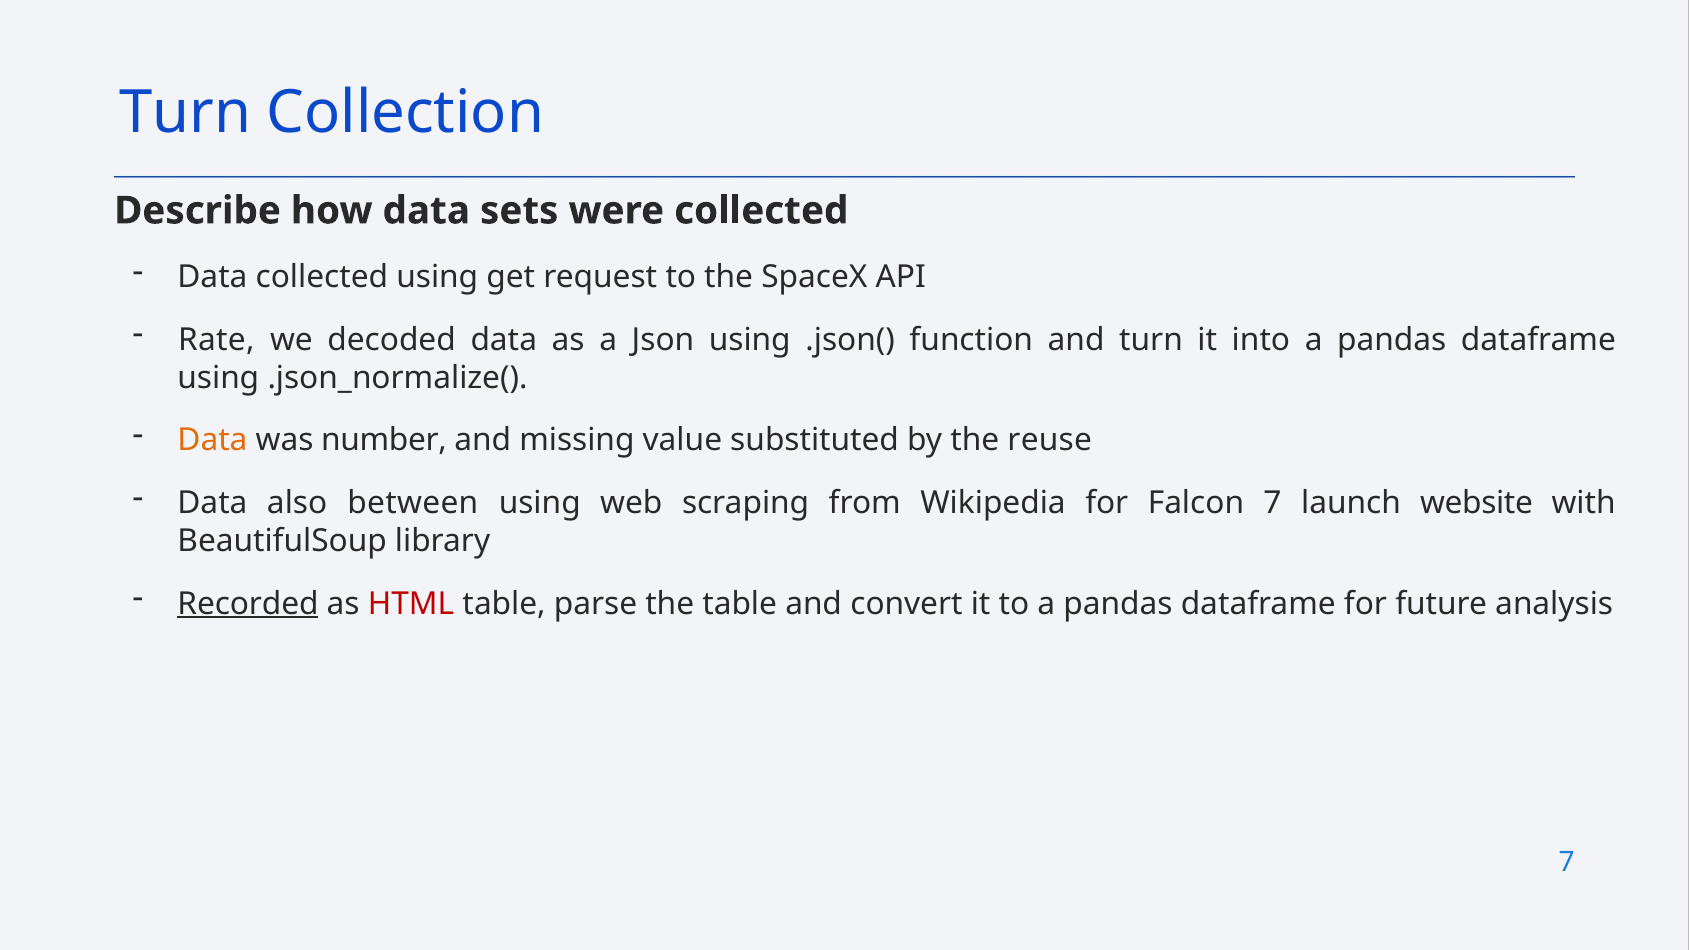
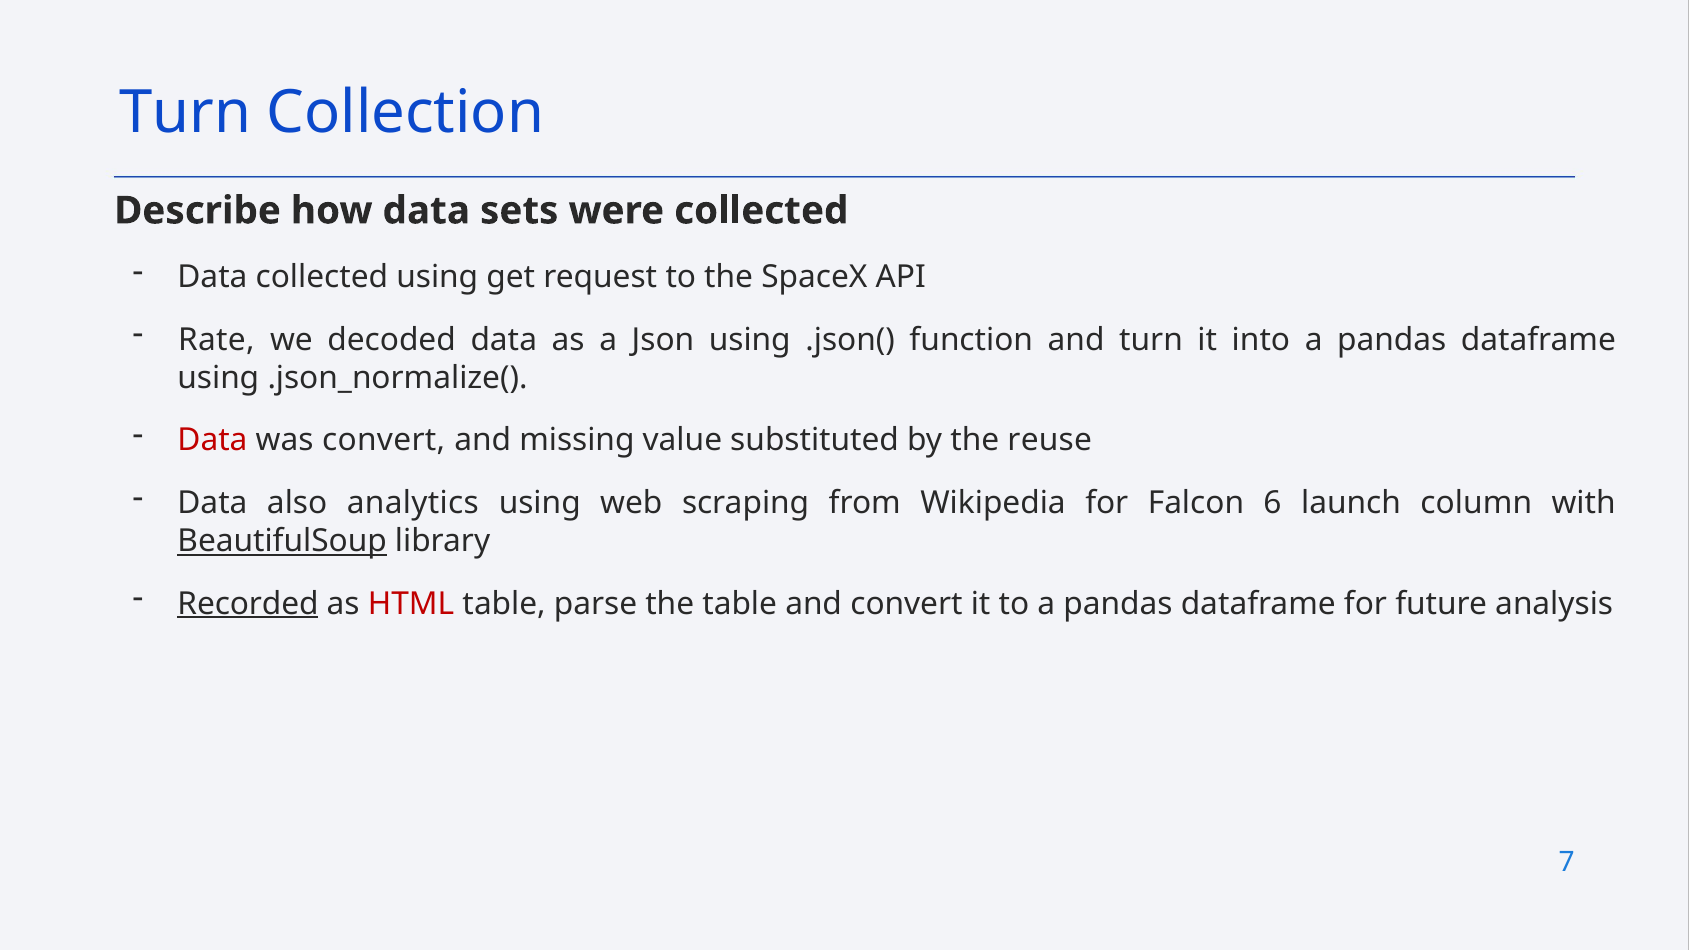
Data colour: orange -> red (212, 440)
was number: number -> convert (384, 440)
between: between -> analytics (413, 503)
Falcon 7: 7 -> 6 (1273, 503)
website: website -> column (1476, 503)
BeautifulSoup underline: none -> present (282, 541)
